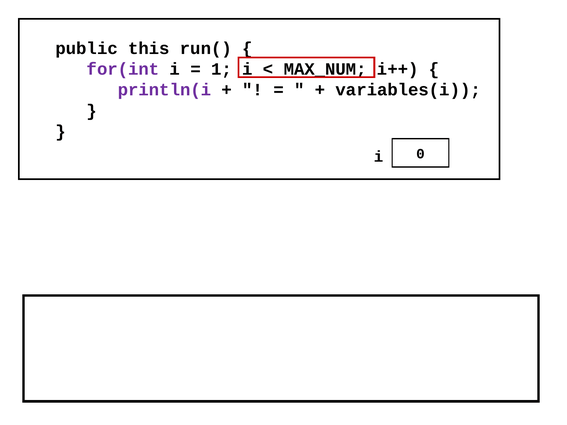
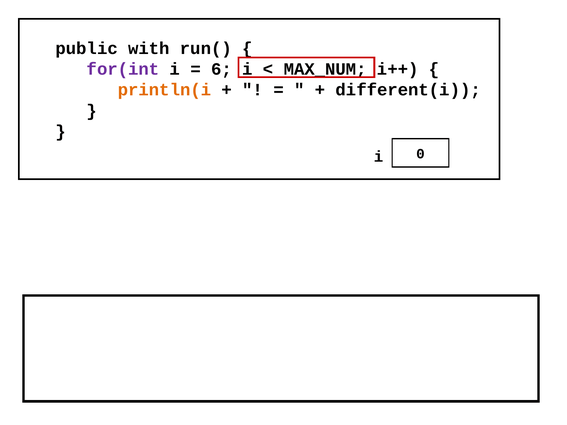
this: this -> with (149, 48)
1: 1 -> 6 (221, 69)
println(i colour: purple -> orange (165, 90)
variables(i: variables(i -> different(i (408, 90)
